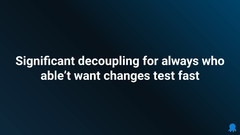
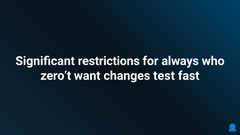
decoupling: decoupling -> restrictions (109, 61)
able’t: able’t -> zero’t (56, 76)
